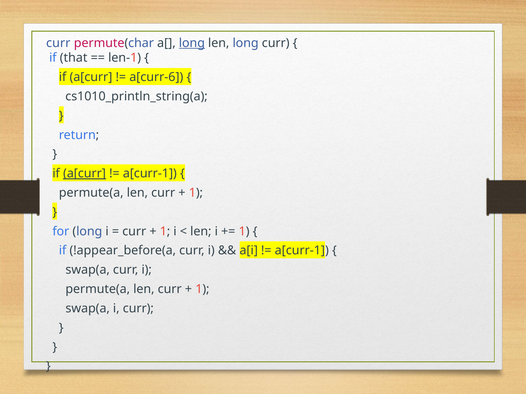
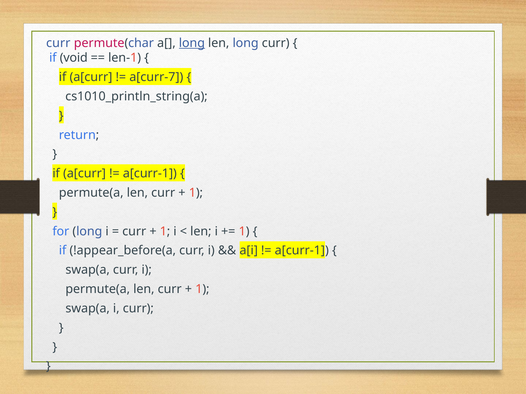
that: that -> void (74, 58)
a[curr-6: a[curr-6 -> a[curr-7 (156, 77)
a[curr underline: present -> none (85, 174)
